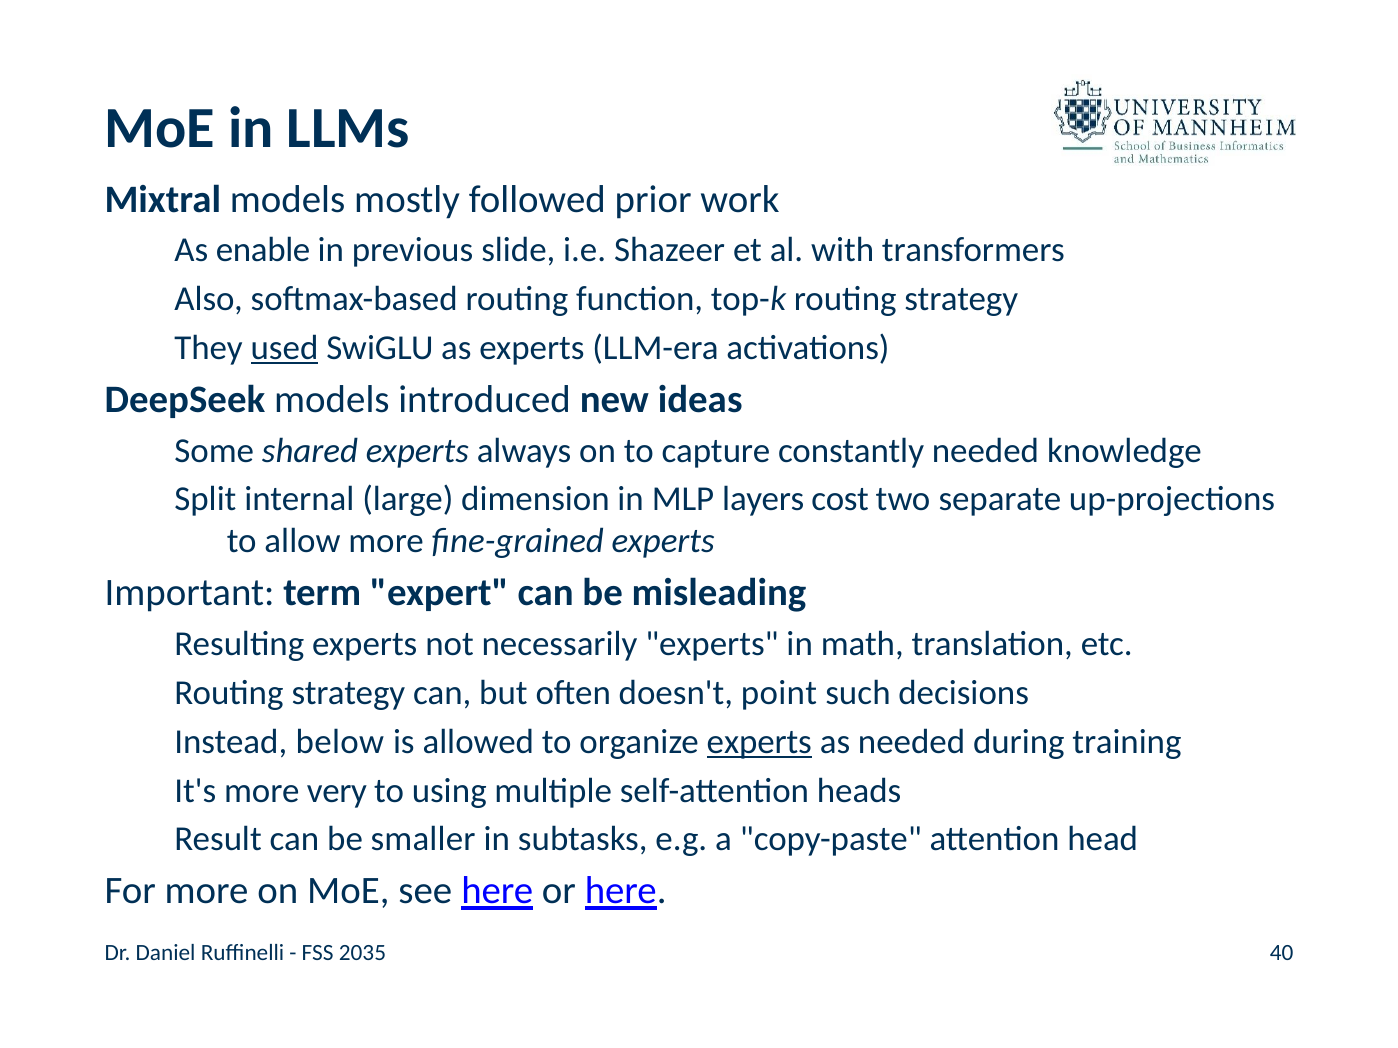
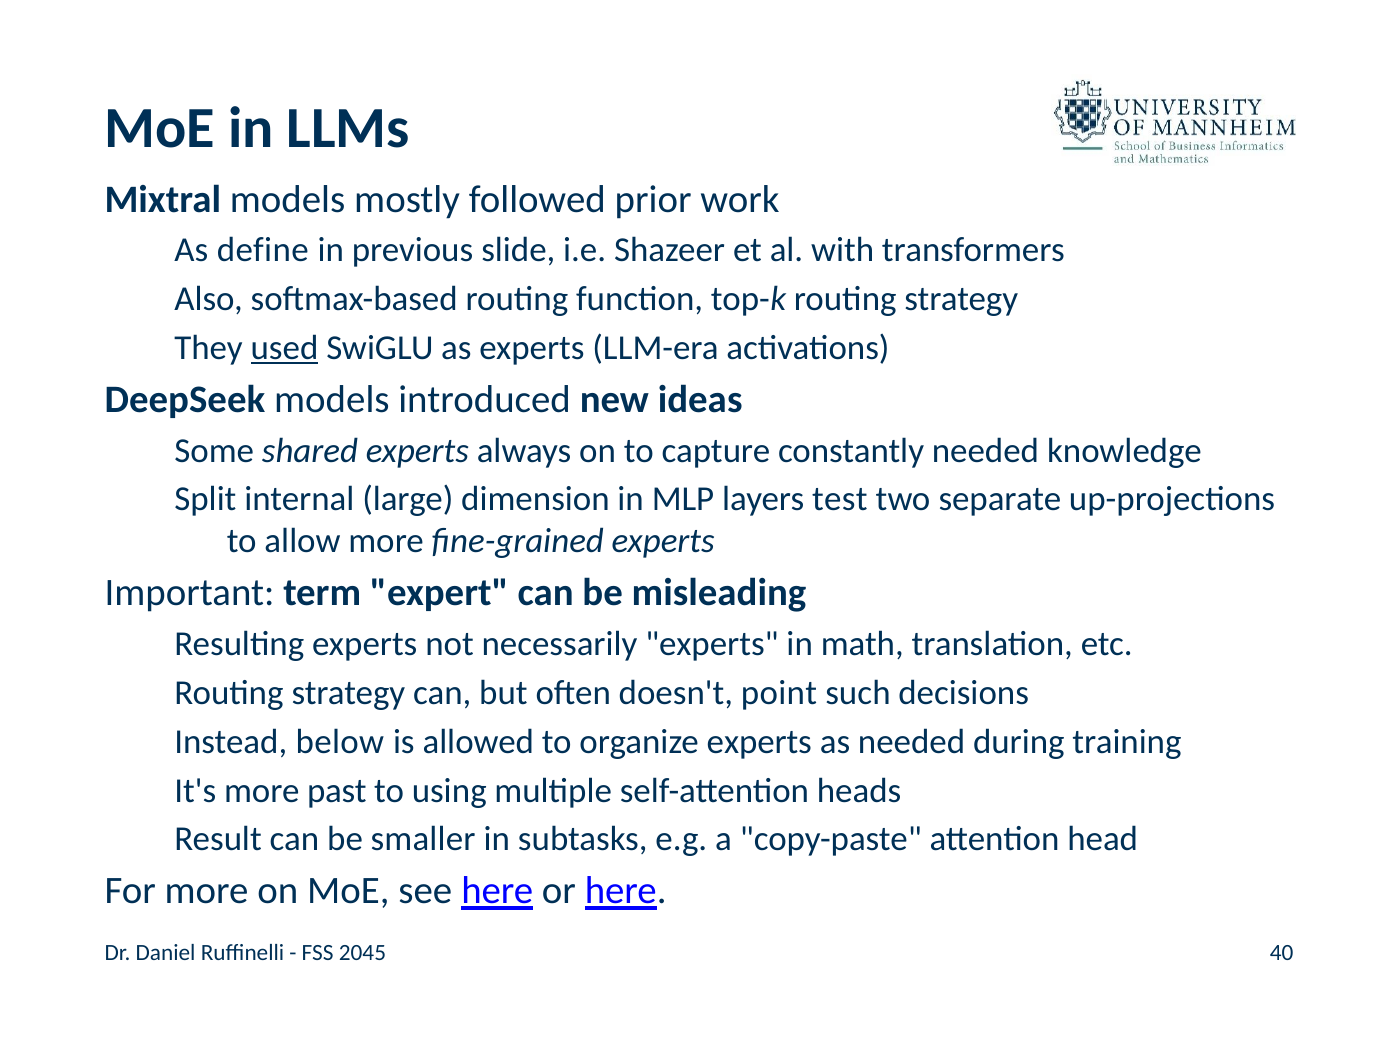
enable: enable -> define (263, 250)
cost: cost -> test (840, 500)
experts underline: present -> none (759, 742)
very: very -> past (337, 791)
2035: 2035 -> 2045 (362, 953)
